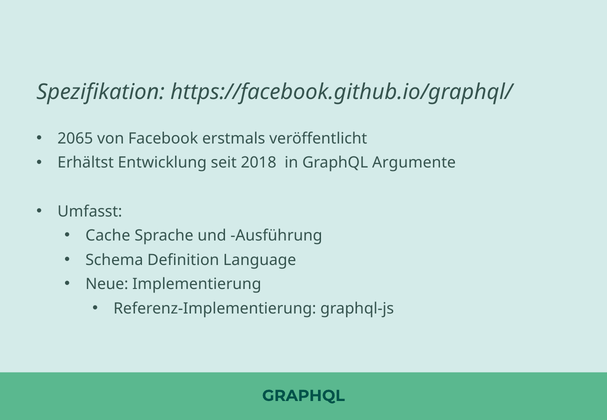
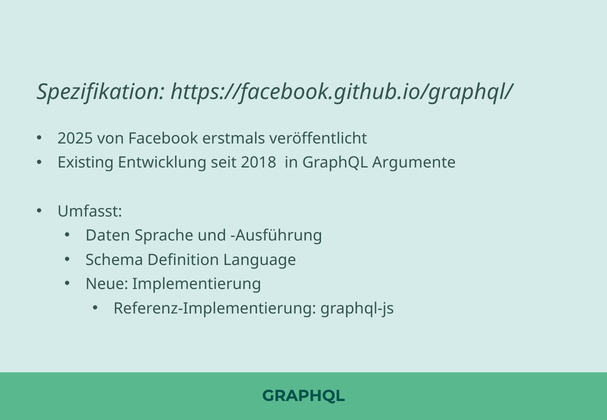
2065: 2065 -> 2025 (75, 139)
Erhältst: Erhältst -> Existing (86, 163)
Cache: Cache -> Daten (108, 236)
